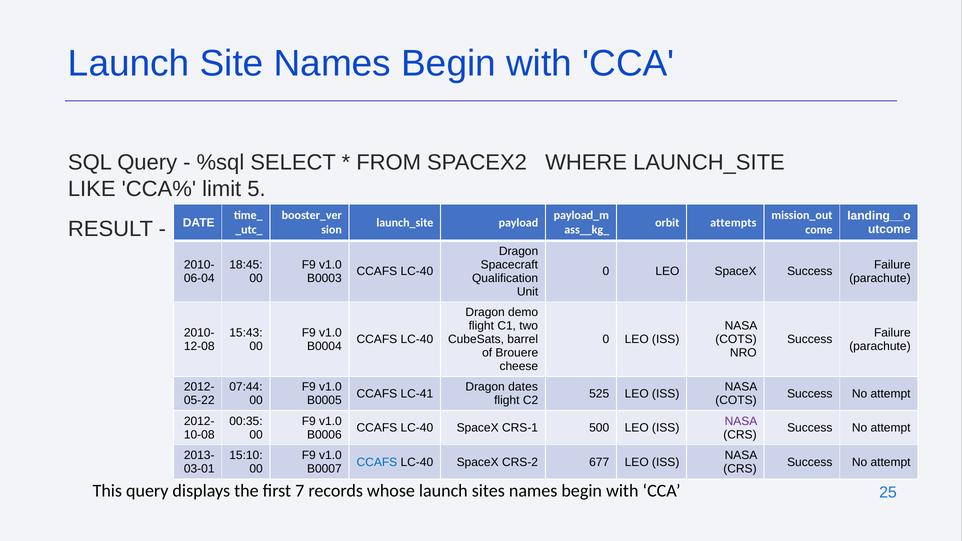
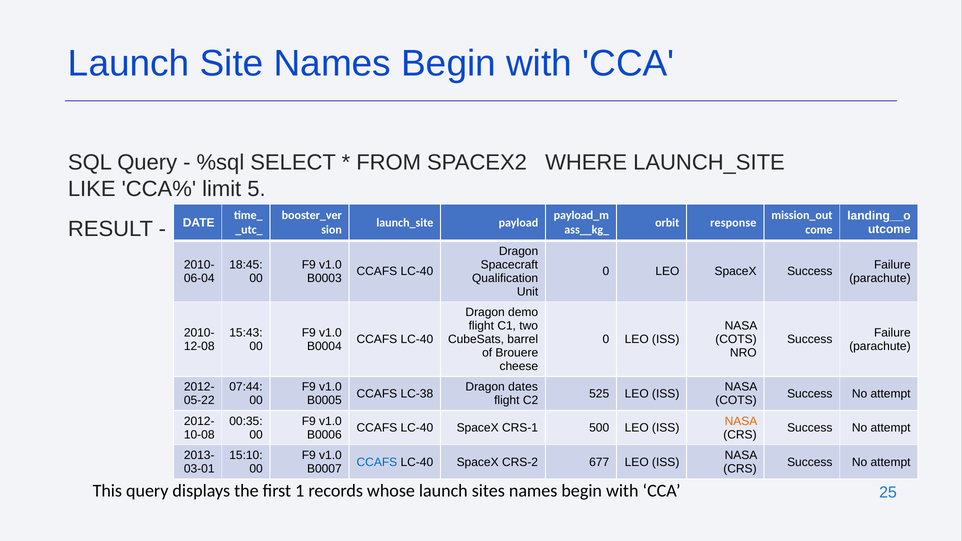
attempts: attempts -> response (733, 223)
LC-41: LC-41 -> LC-38 (417, 394)
NASA colour: purple -> orange (741, 421)
7: 7 -> 1 (300, 491)
